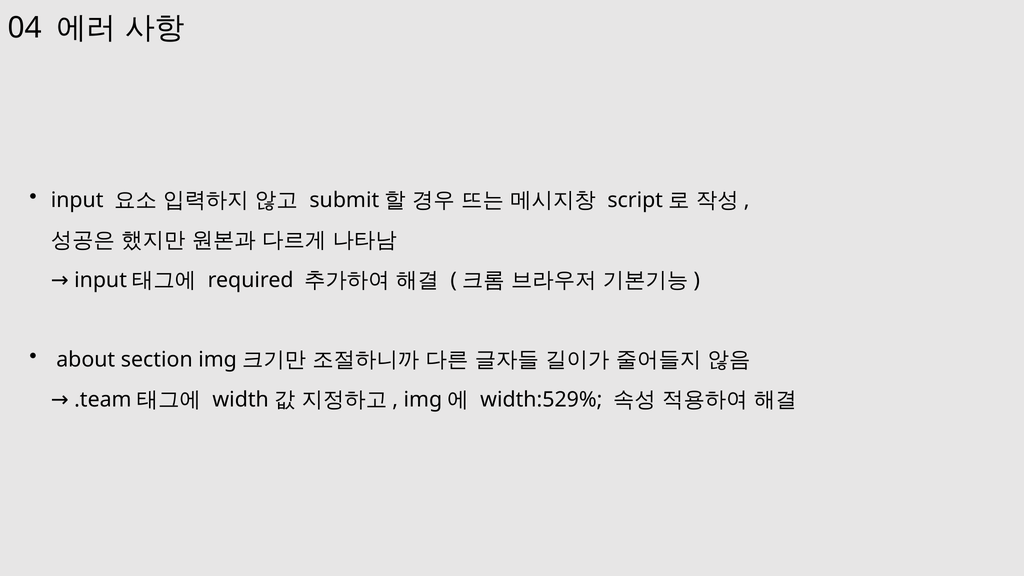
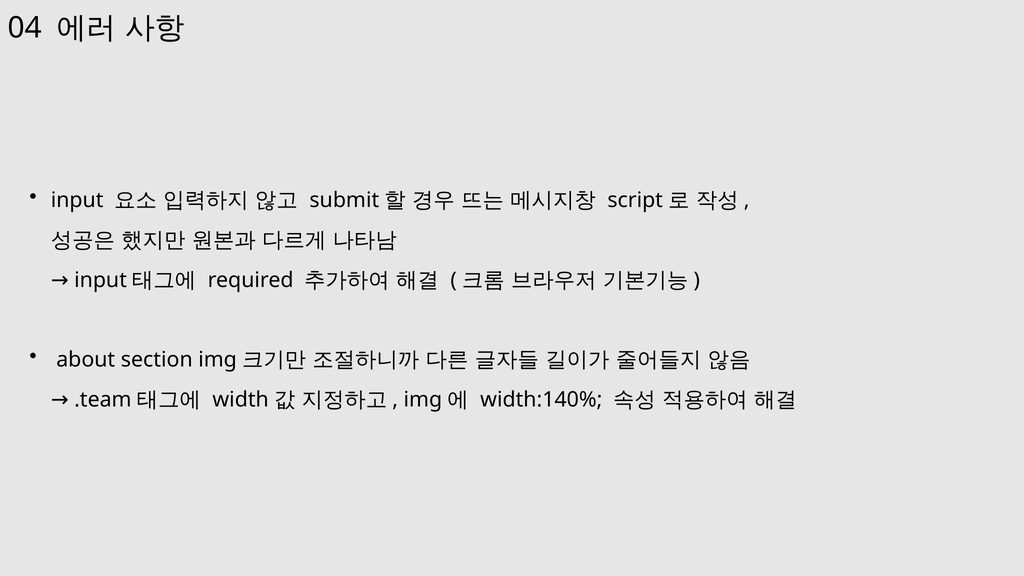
width:529%: width:529% -> width:140% (541, 400)
